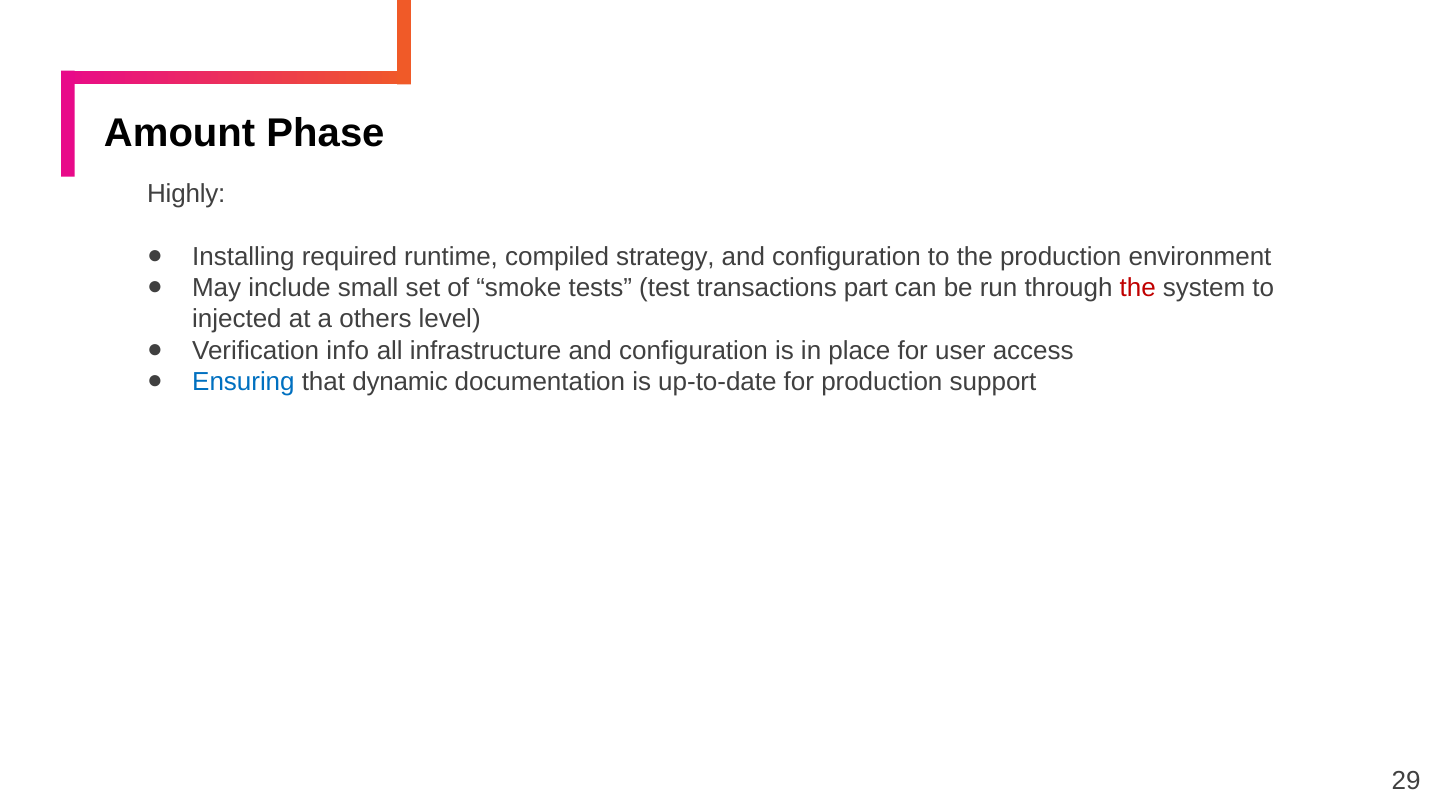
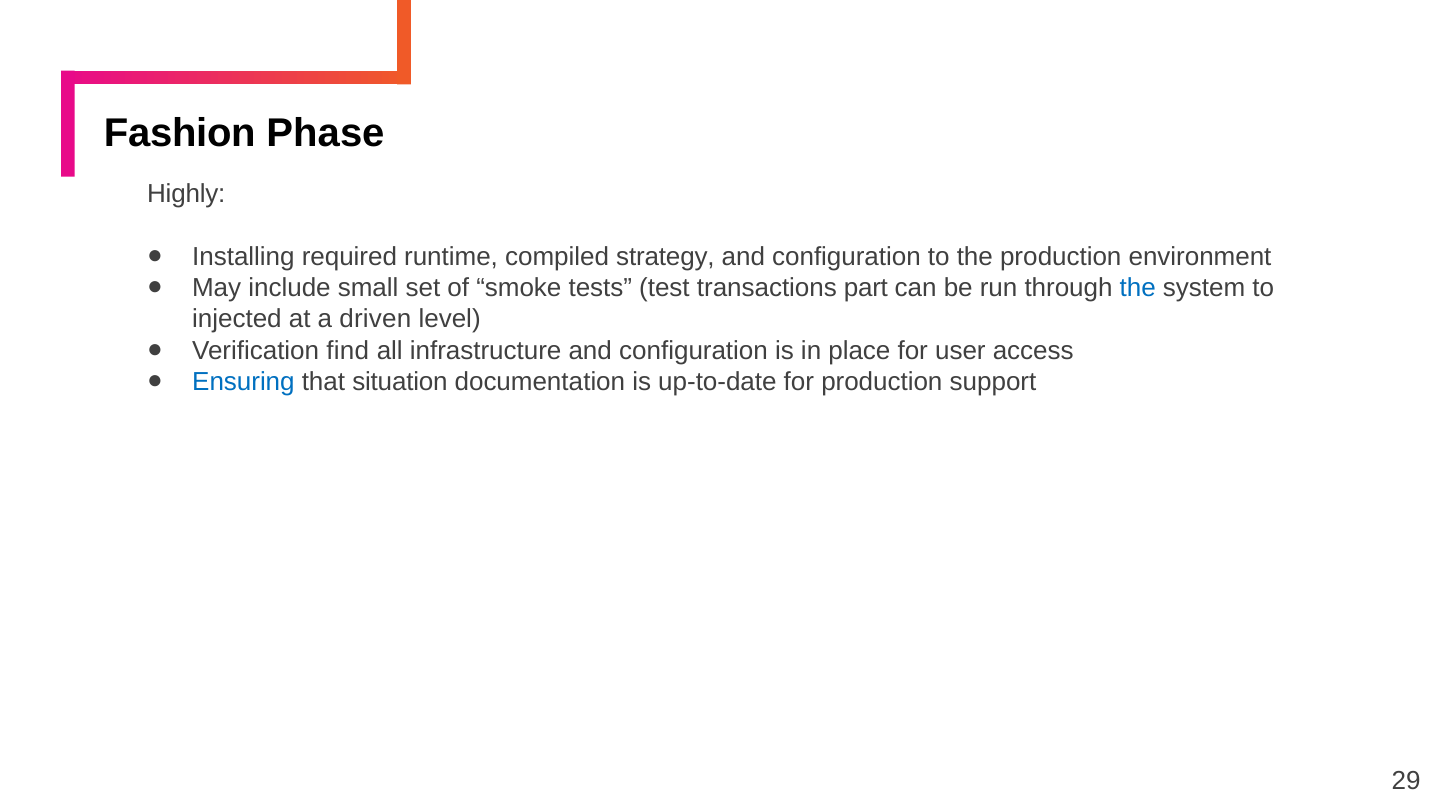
Amount: Amount -> Fashion (180, 133)
the colour: red -> blue (1138, 288)
others: others -> driven (375, 319)
info: info -> find (348, 350)
dynamic: dynamic -> situation (400, 381)
